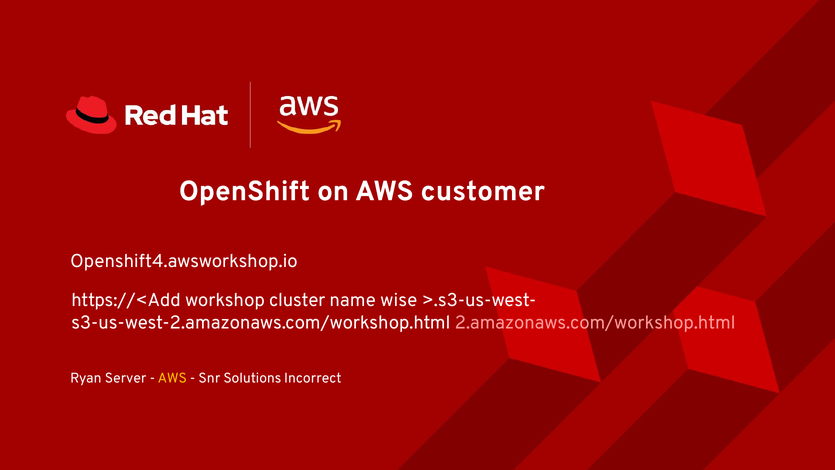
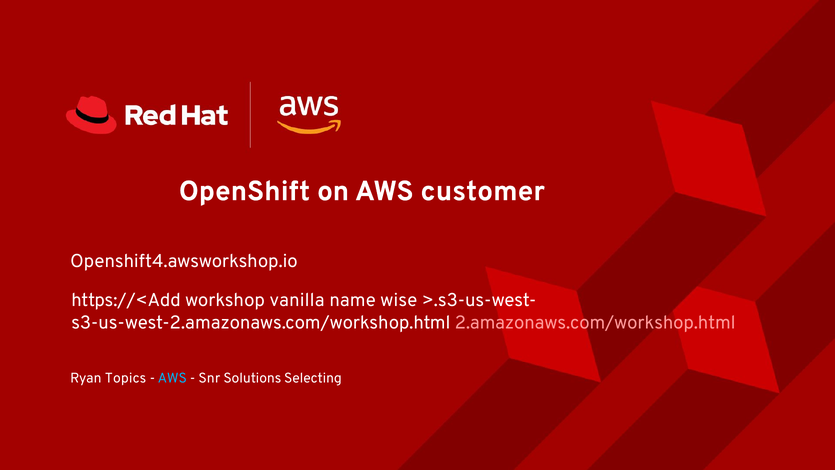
cluster: cluster -> vanilla (297, 300)
Server: Server -> Topics (126, 378)
AWS colour: yellow -> light blue (172, 378)
Incorrect: Incorrect -> Selecting (313, 378)
